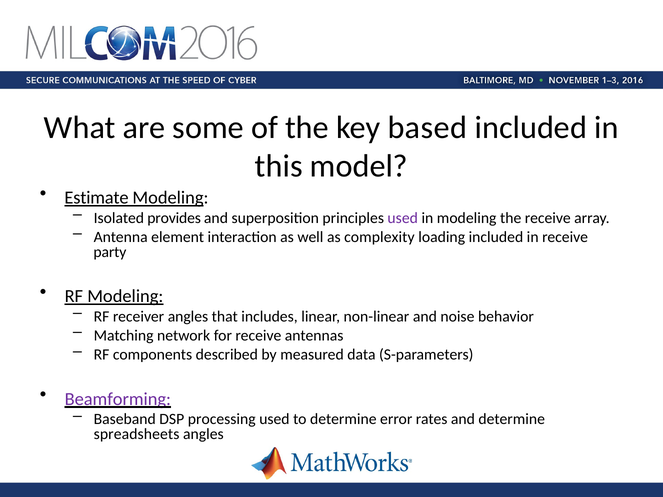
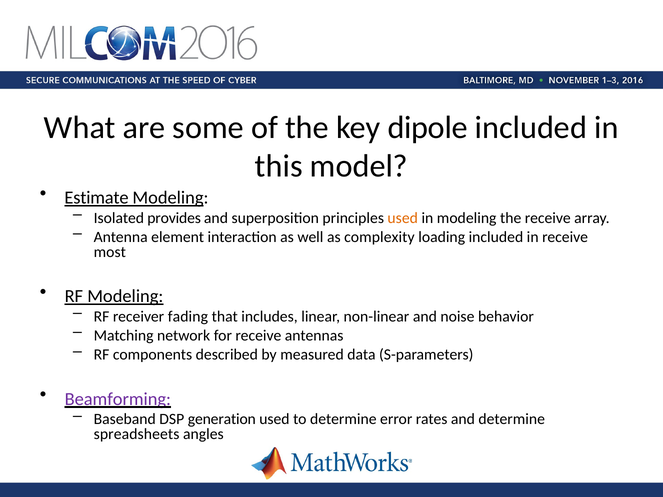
based: based -> dipole (428, 128)
used colour: purple -> orange (403, 218)
party: party -> most (110, 252)
receiver angles: angles -> fading (188, 317)
processing: processing -> generation (222, 419)
